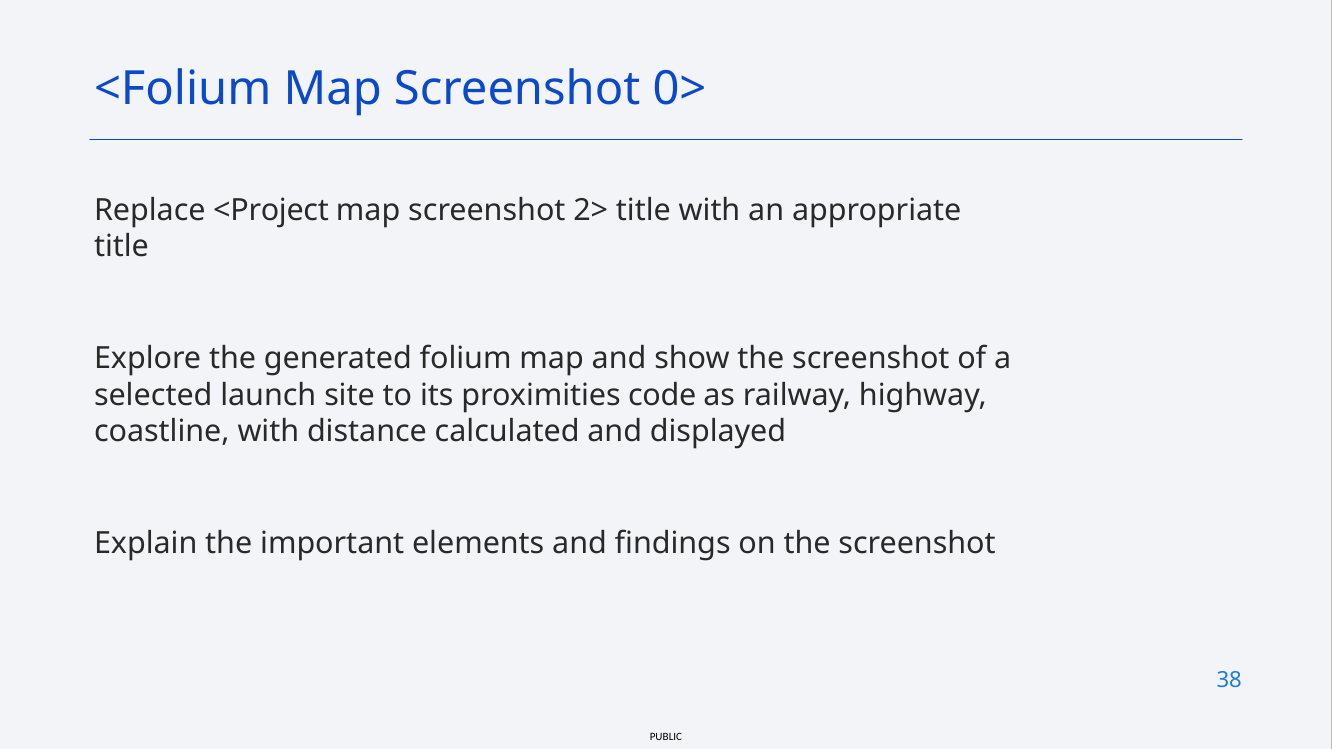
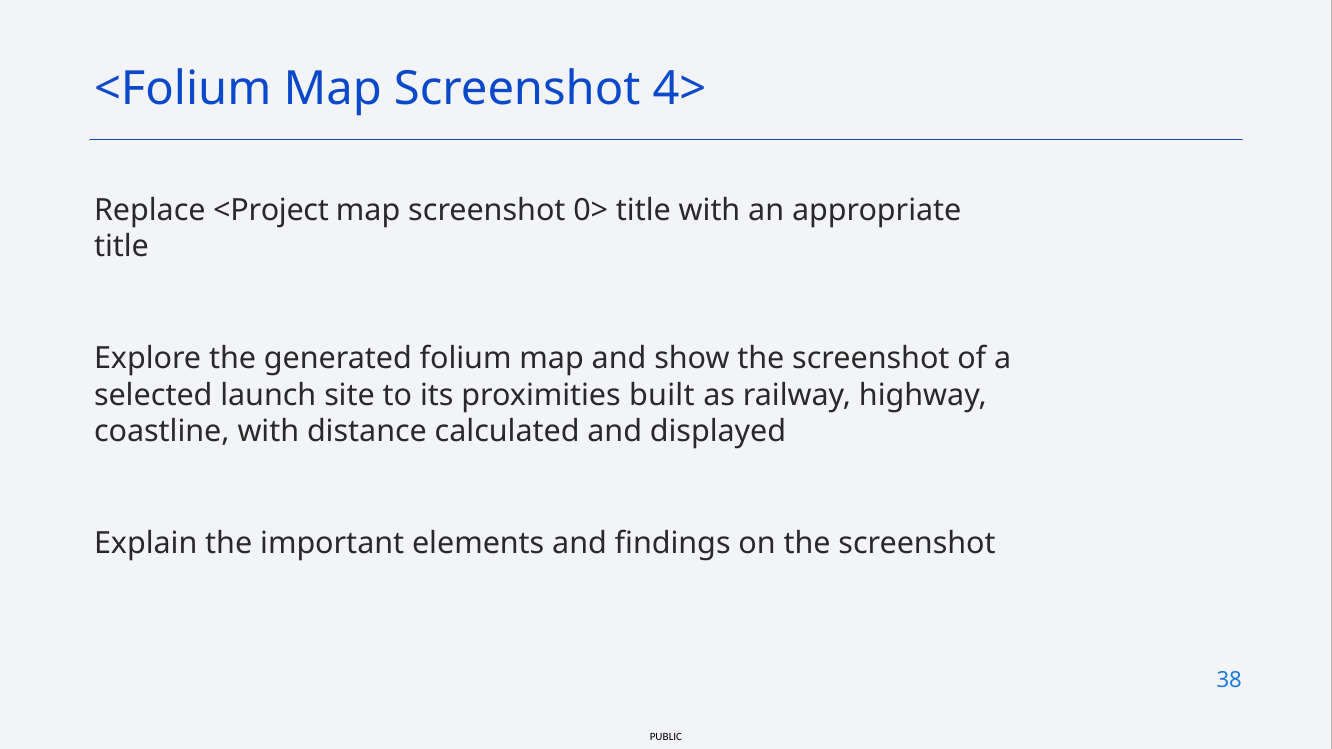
0>: 0> -> 4> (679, 89)
2>: 2> -> 0> (591, 210)
code: code -> built (662, 395)
